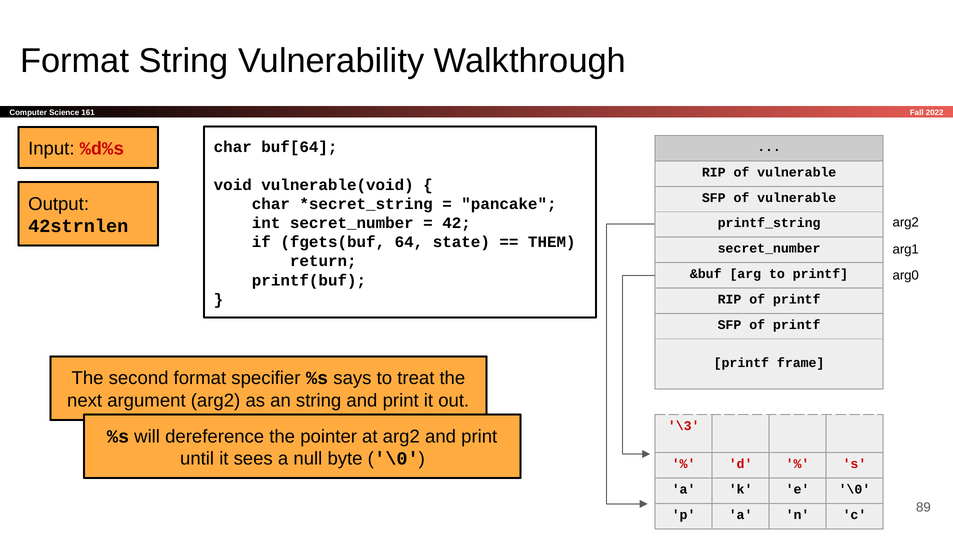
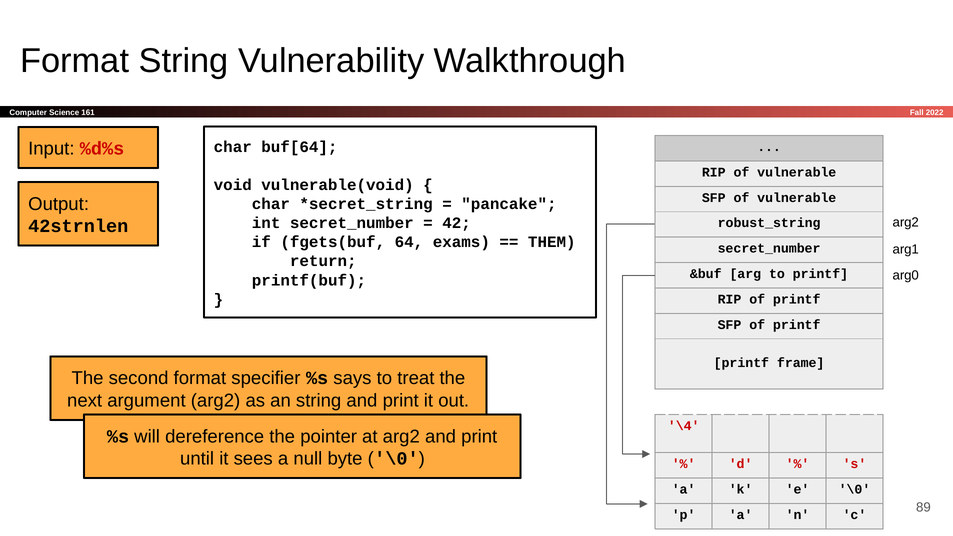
printf_string: printf_string -> robust_string (769, 223)
state: state -> exams (461, 242)
\3: \3 -> \4 (684, 426)
